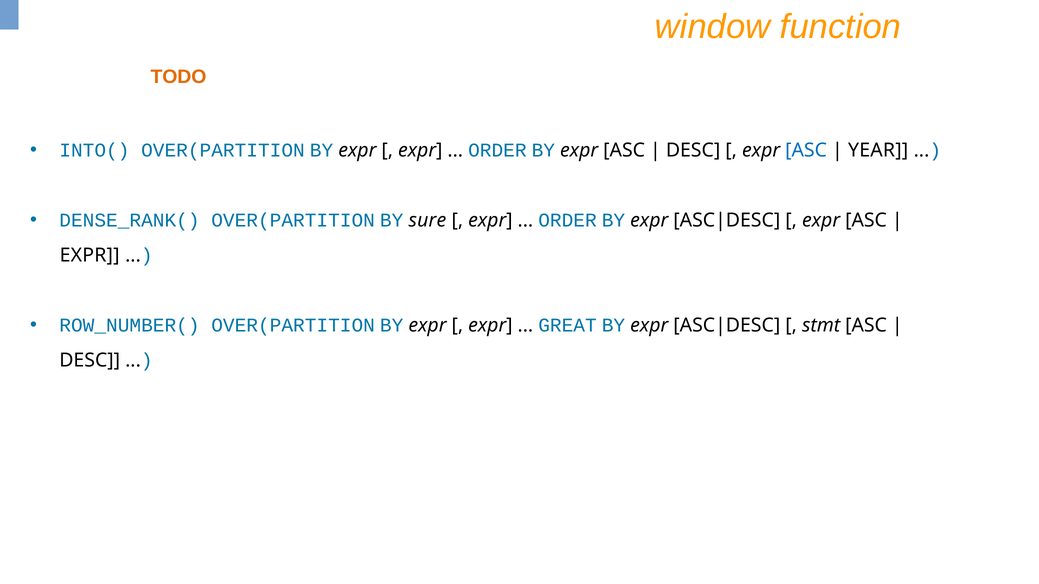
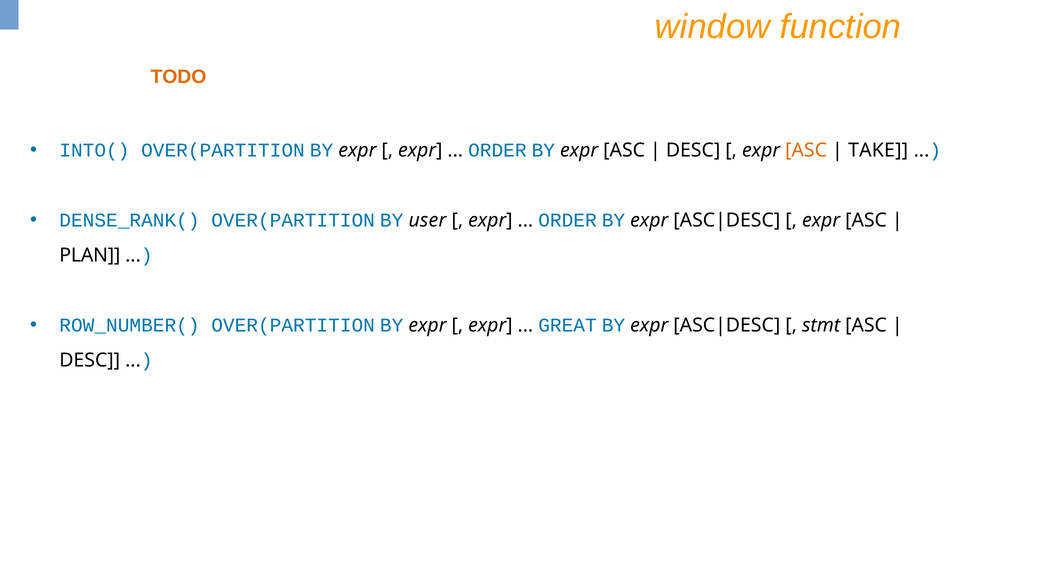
ASC colour: blue -> orange (806, 150)
YEAR: YEAR -> TAKE (878, 150)
sure: sure -> user (427, 220)
EXPR: EXPR -> PLAN (90, 256)
